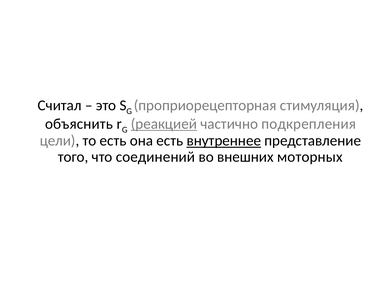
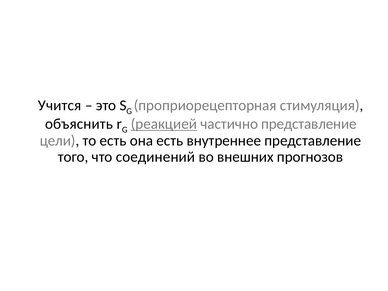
Считал: Считал -> Учится (60, 105)
частично подкрепления: подкрепления -> представление (309, 124)
внутреннее underline: present -> none (224, 141)
моторных: моторных -> прогнозов (310, 157)
